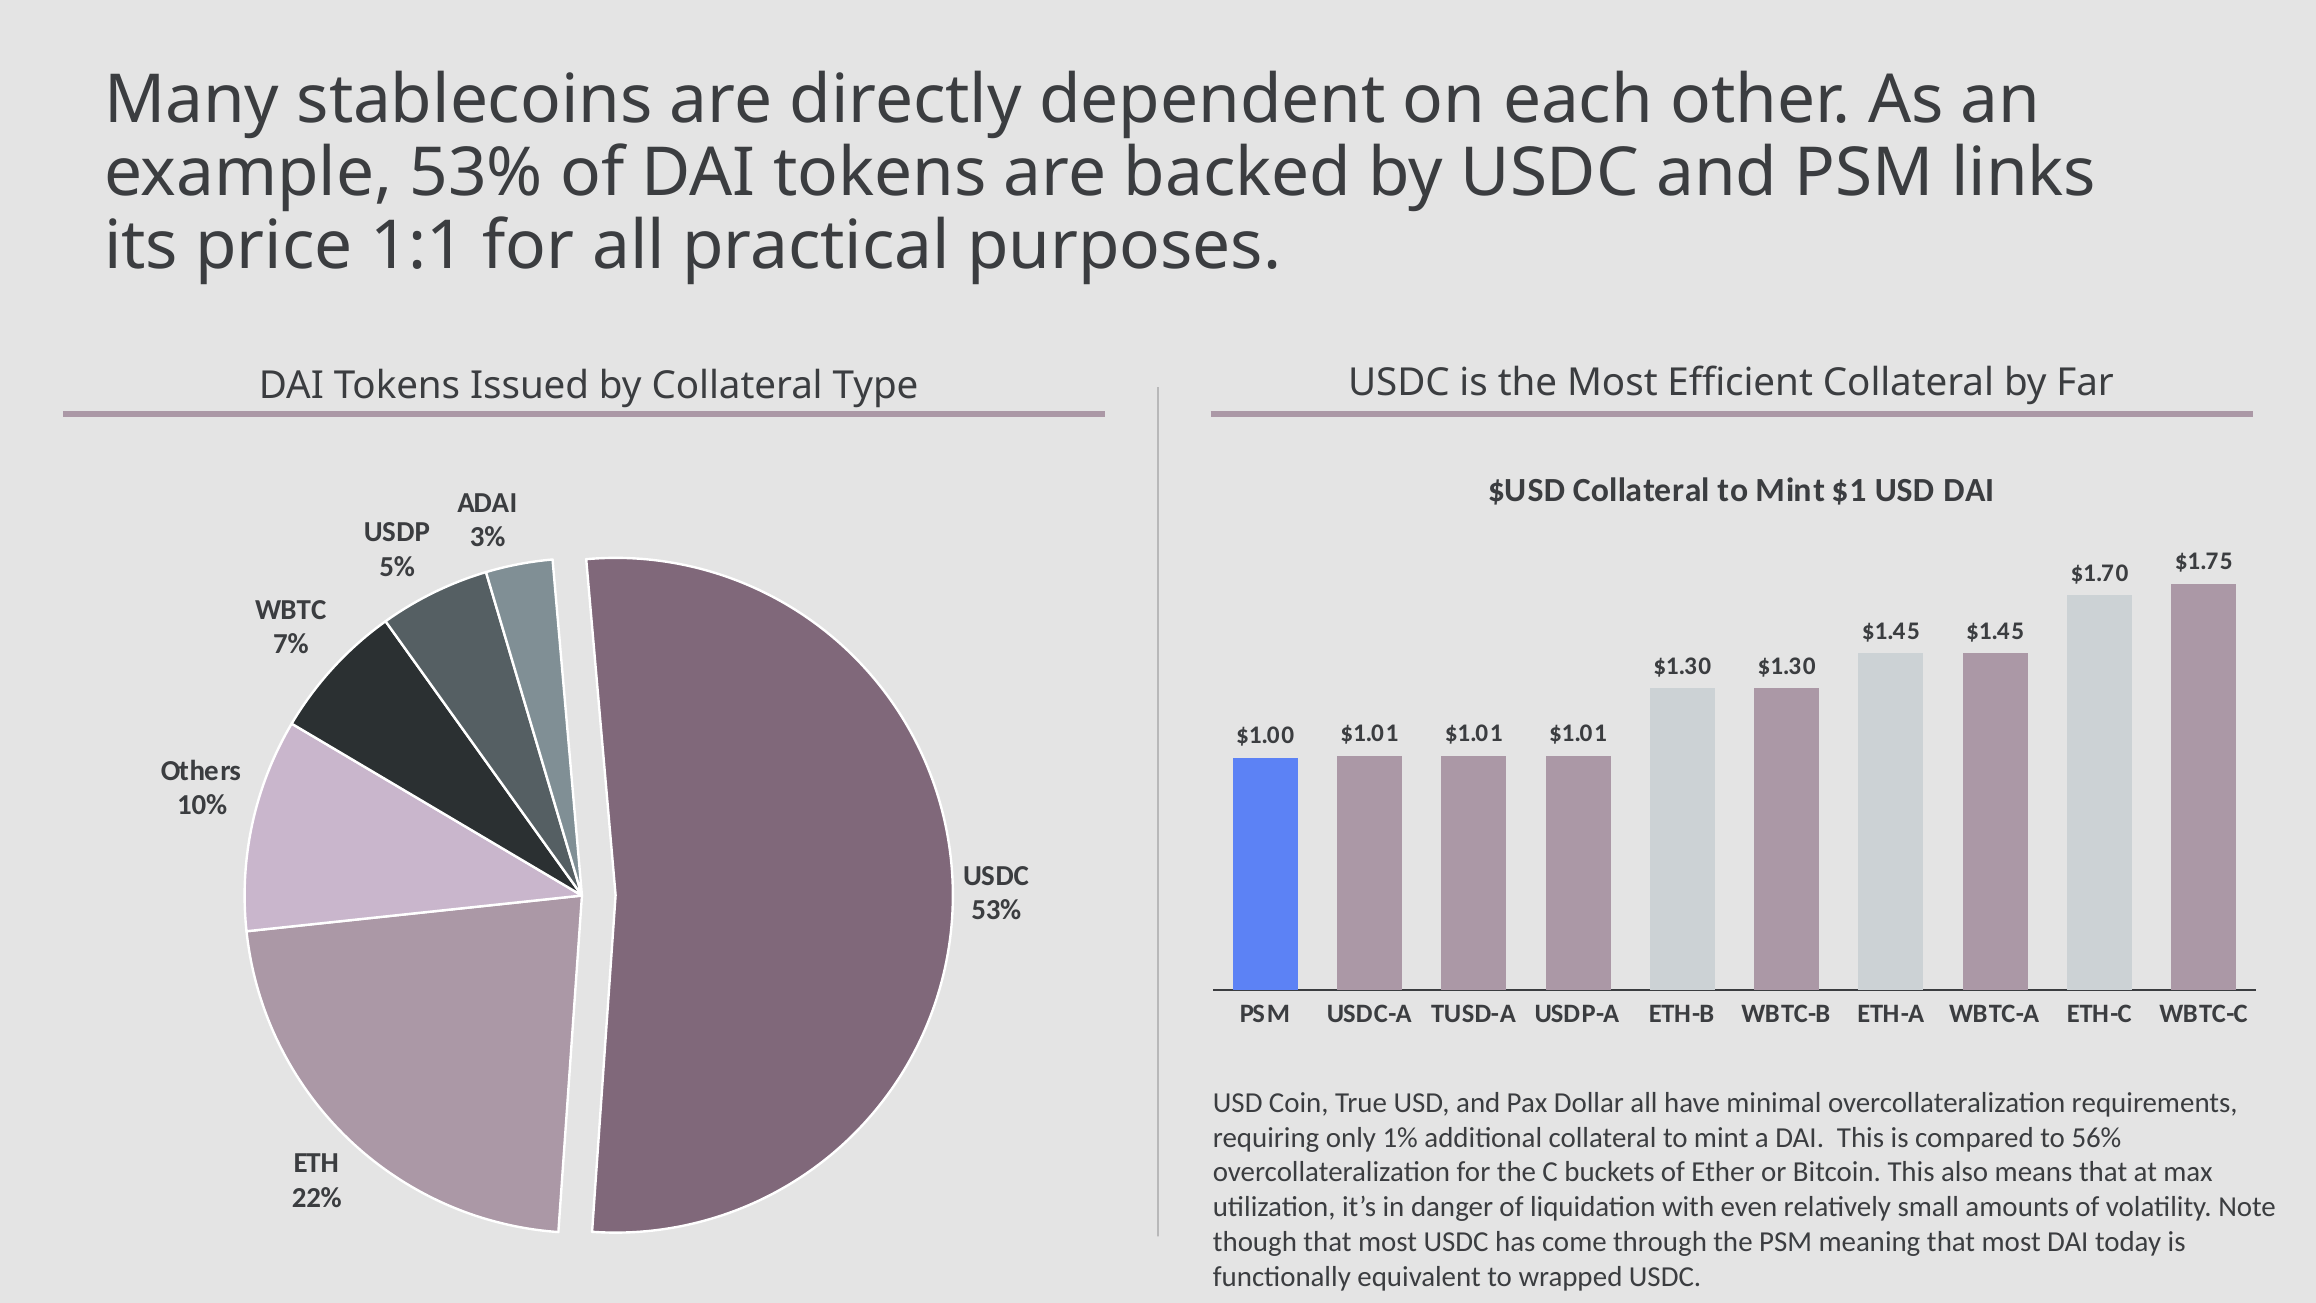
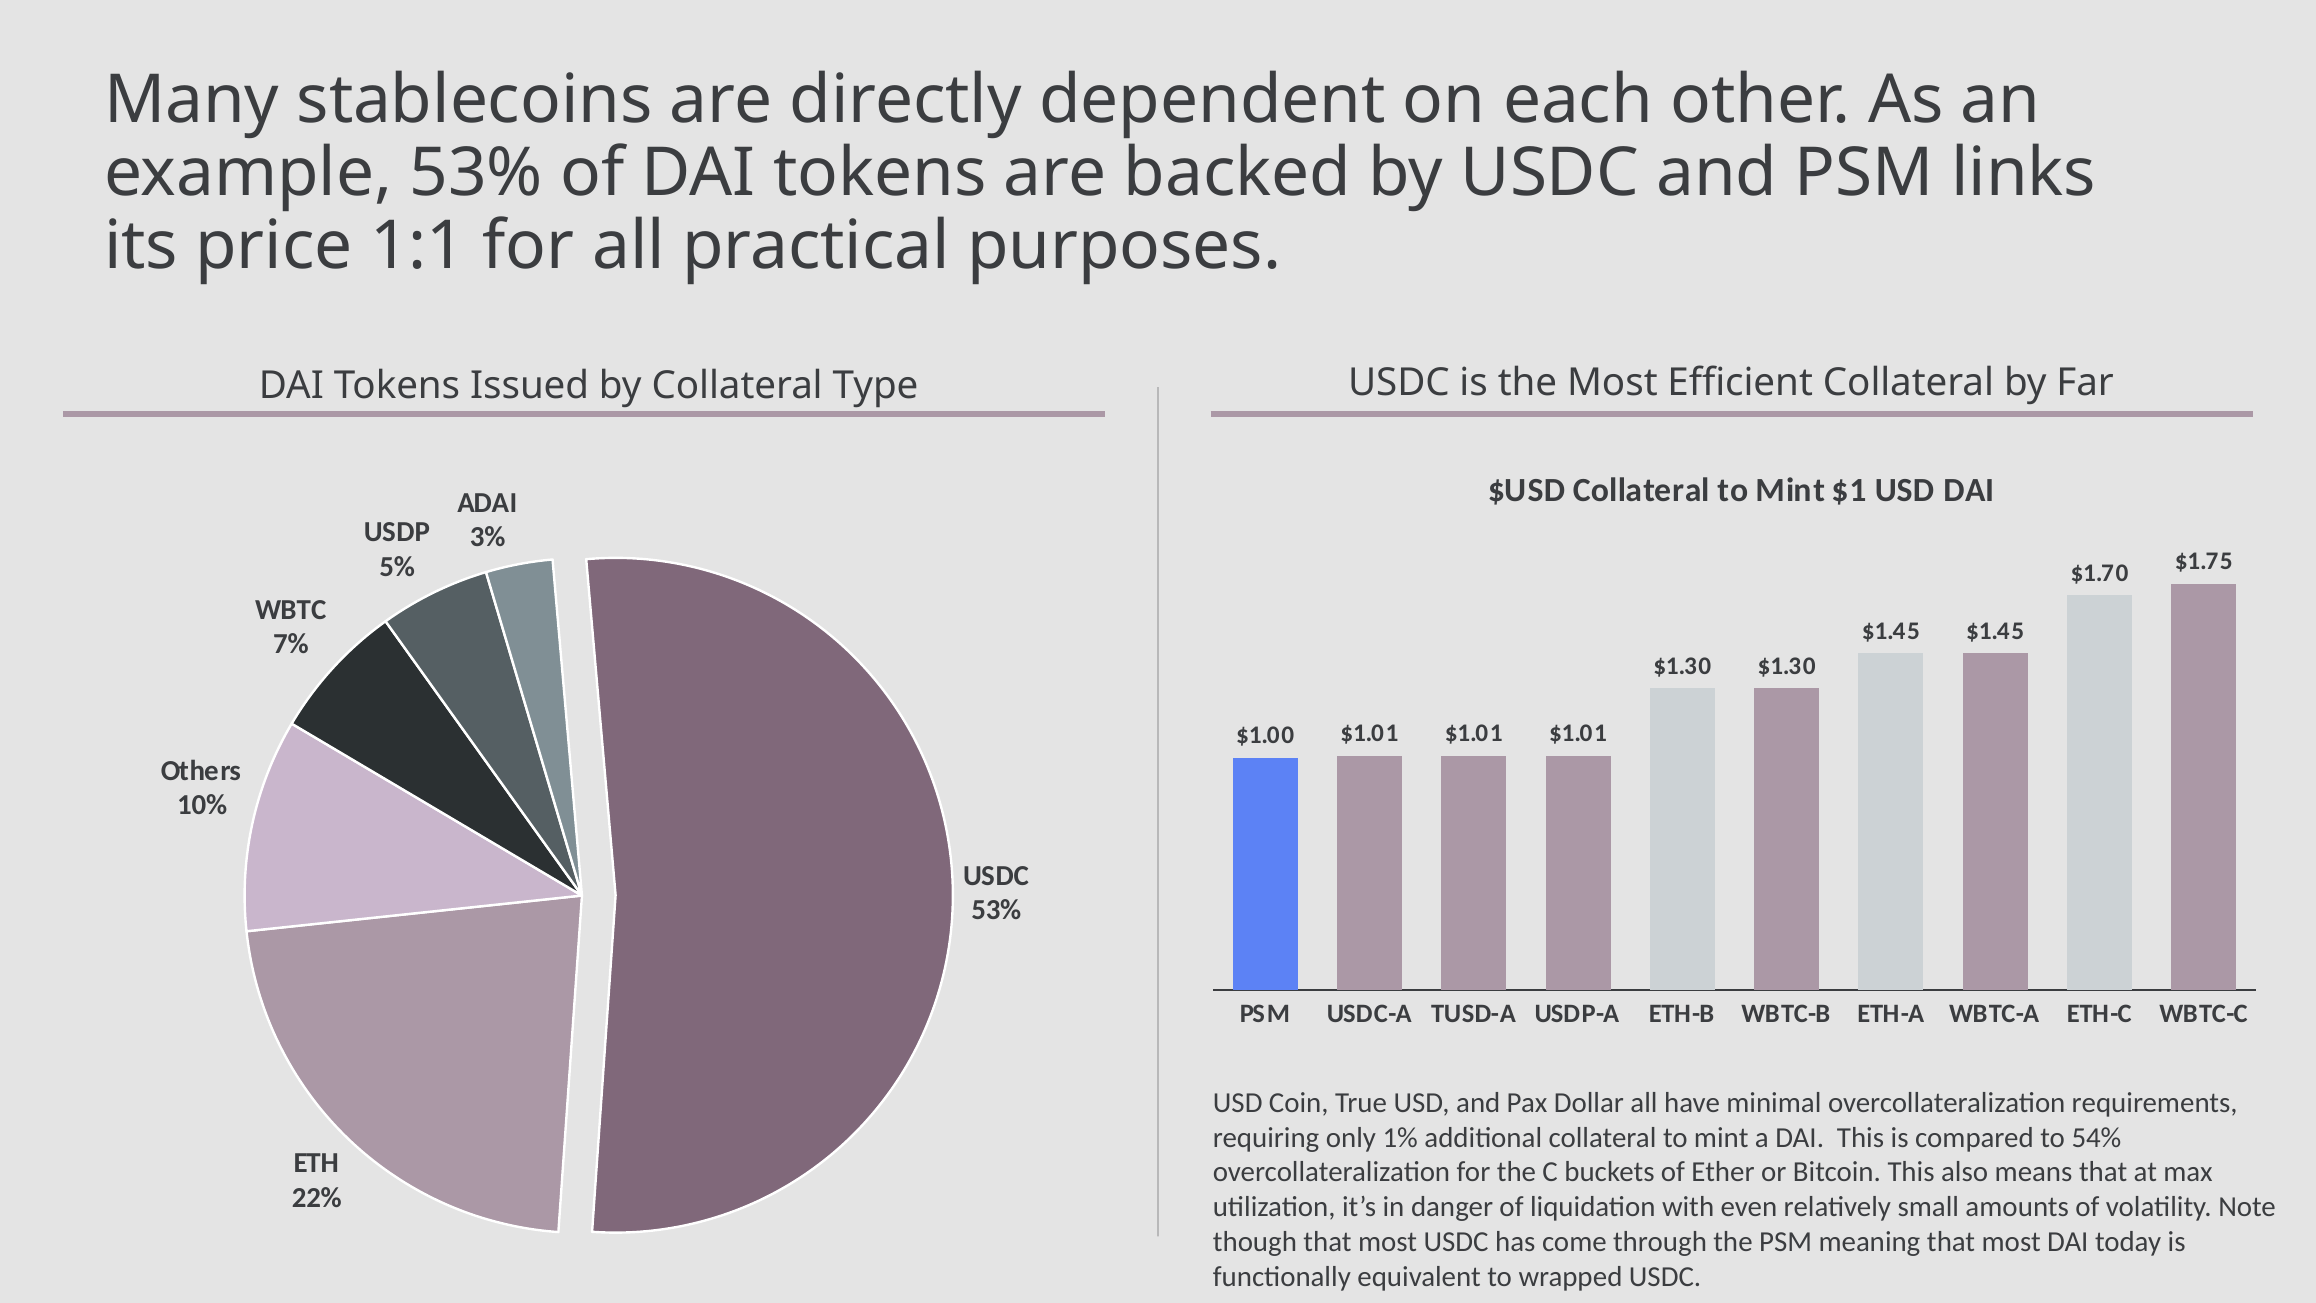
56%: 56% -> 54% (2096, 1137)
